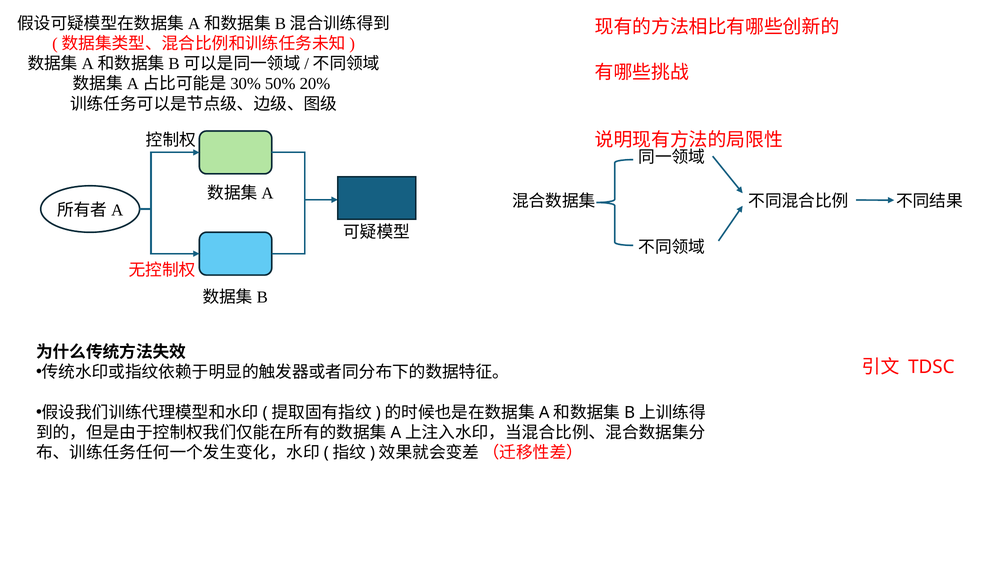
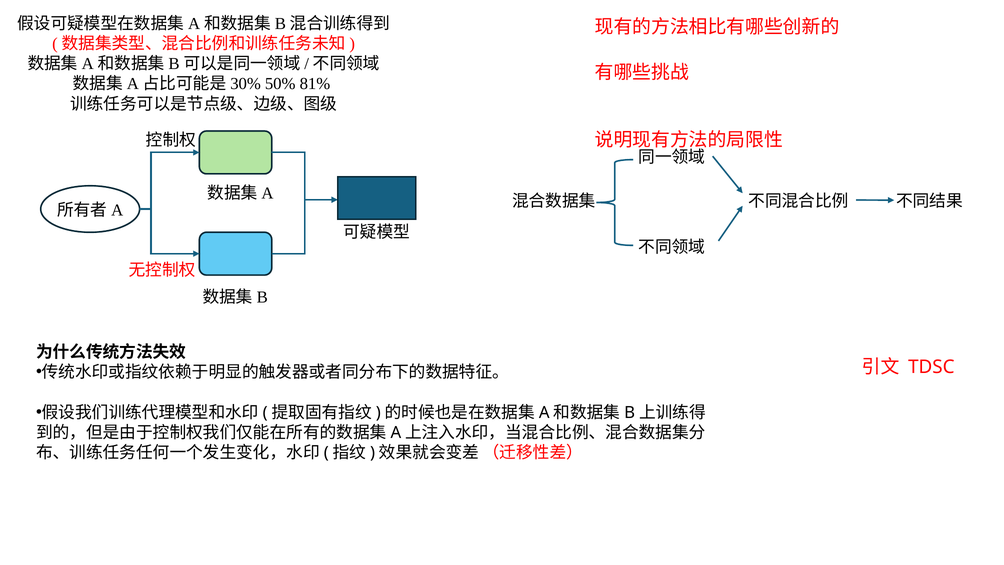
20%: 20% -> 81% (315, 84)
